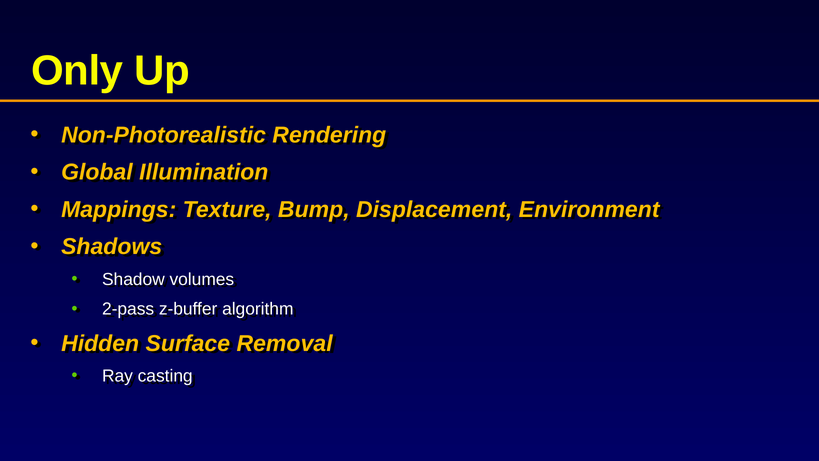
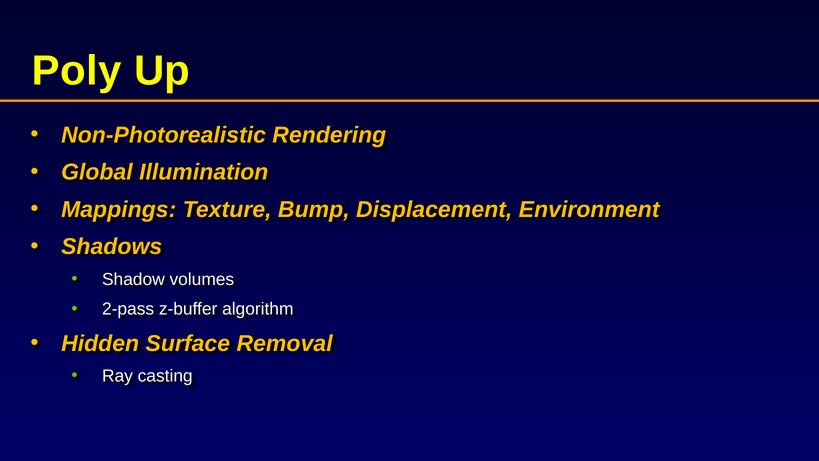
Only: Only -> Poly (77, 71)
